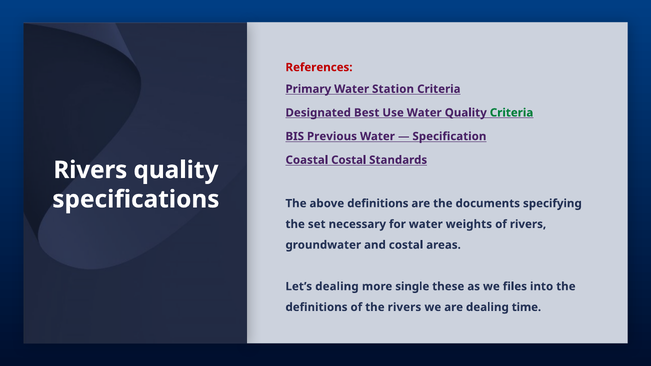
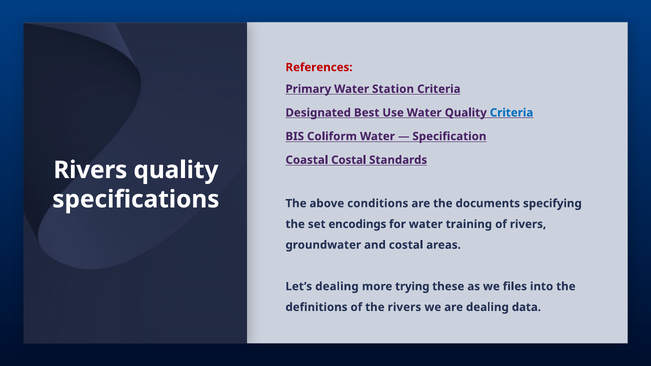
Criteria colour: green -> blue (512, 113)
Previous: Previous -> Coliform (332, 136)
above definitions: definitions -> conditions (378, 204)
necessary: necessary -> encodings (357, 224)
weights: weights -> training (469, 224)
single: single -> trying (412, 287)
time: time -> data (526, 307)
